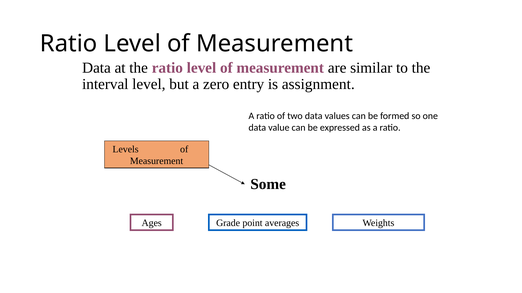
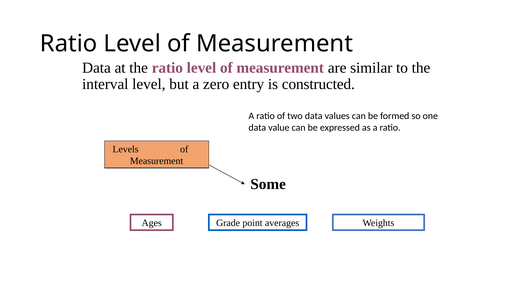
assignment: assignment -> constructed (318, 84)
